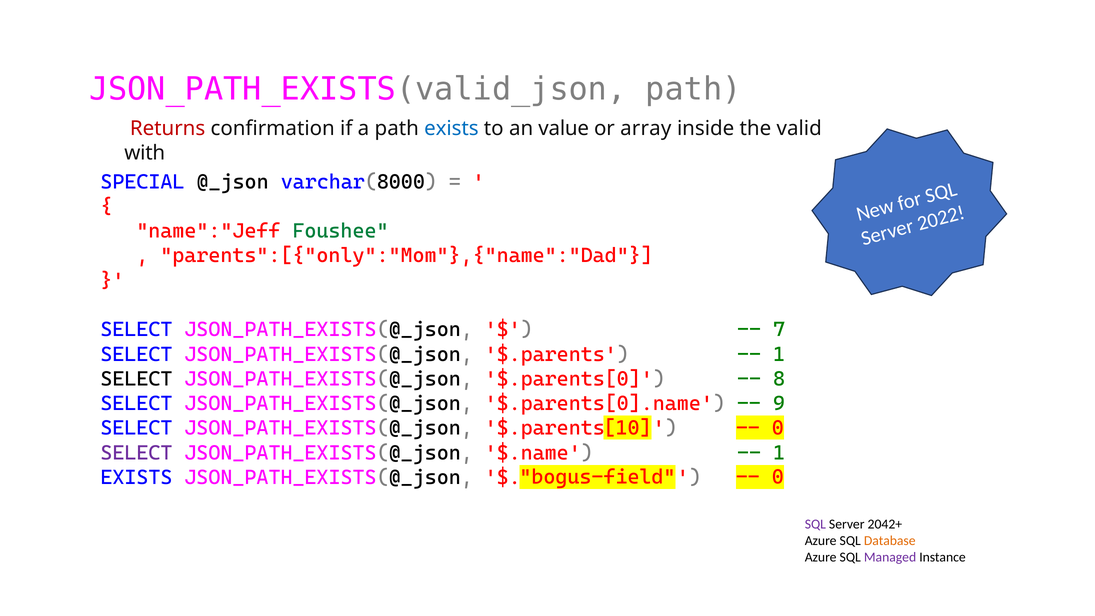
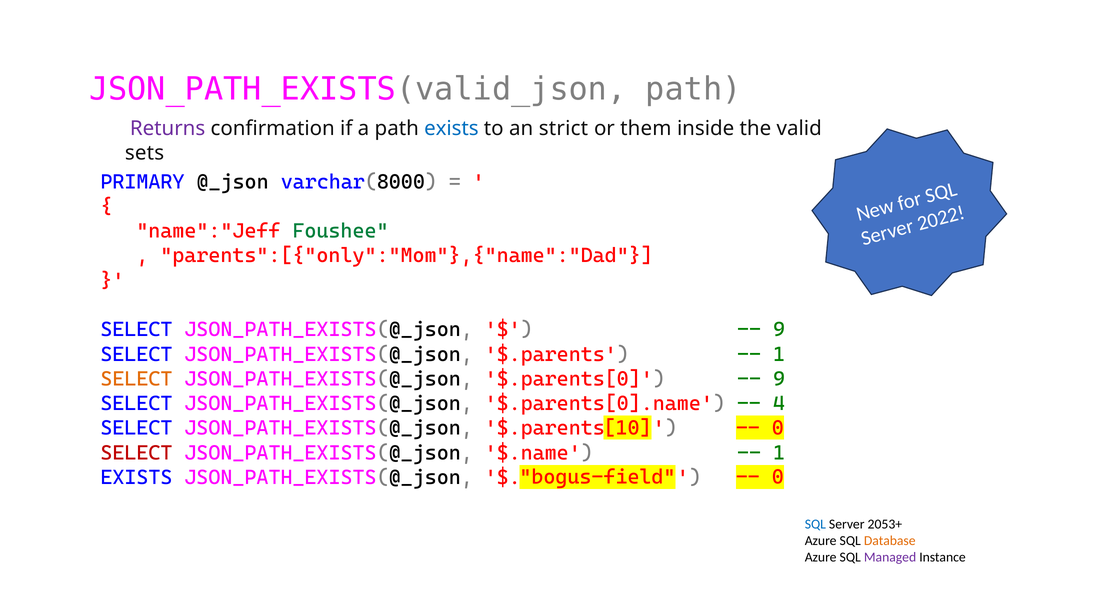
Returns colour: red -> purple (168, 129)
value: value -> strict (563, 129)
array: array -> them (646, 129)
with: with -> sets (145, 153)
SPECIAL: SPECIAL -> PRIMARY (142, 182)
7: 7 -> 9 (779, 330)
SELECT colour: black -> orange (136, 379)
8: 8 -> 9 (779, 379)
9: 9 -> 4 (779, 403)
SELECT colour: purple -> red (136, 453)
SQL colour: purple -> blue (815, 524)
2042+: 2042+ -> 2053+ (885, 524)
